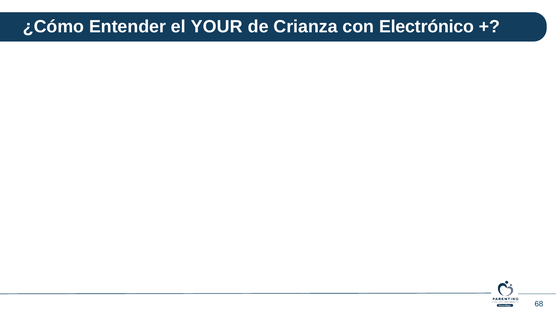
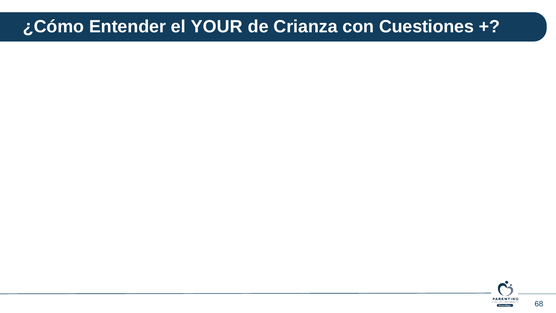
Electrónico: Electrónico -> Cuestiones (427, 27)
